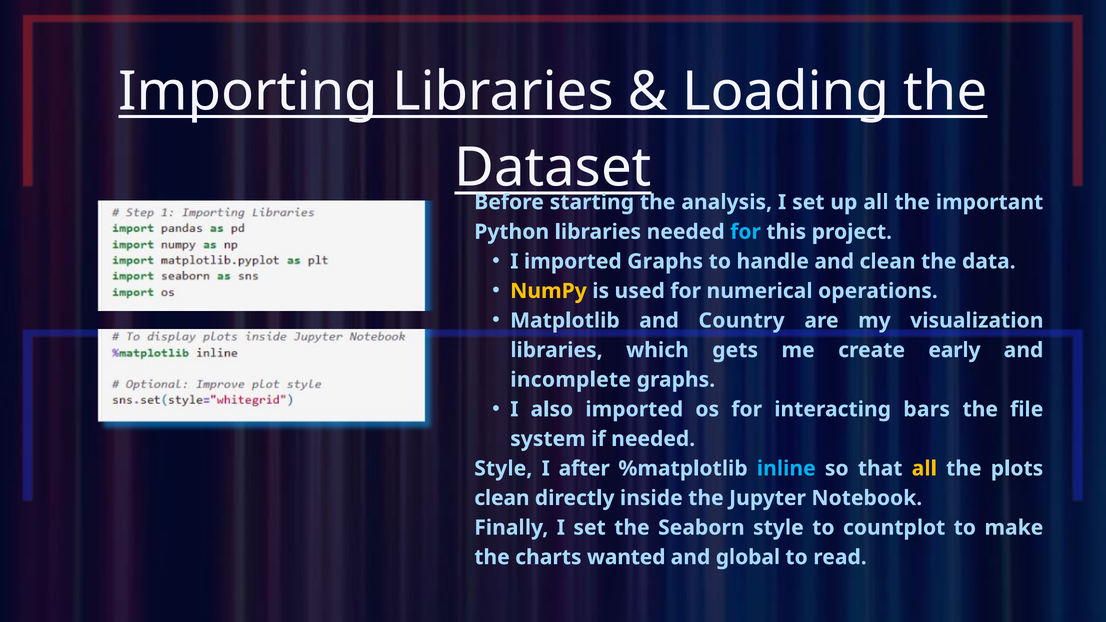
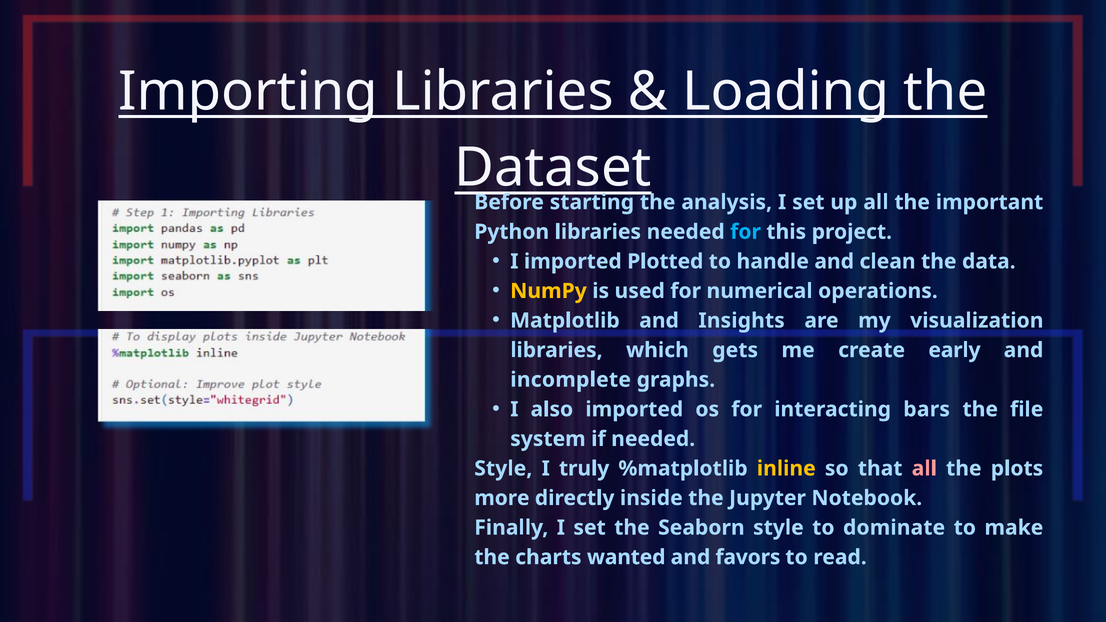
imported Graphs: Graphs -> Plotted (665, 261)
Country: Country -> Insights (742, 321)
after: after -> truly (584, 469)
inline colour: light blue -> yellow (786, 469)
all colour: yellow -> pink (924, 469)
clean: clean -> more (502, 498)
countplot: countplot -> dominate (894, 528)
global: global -> favors (748, 557)
